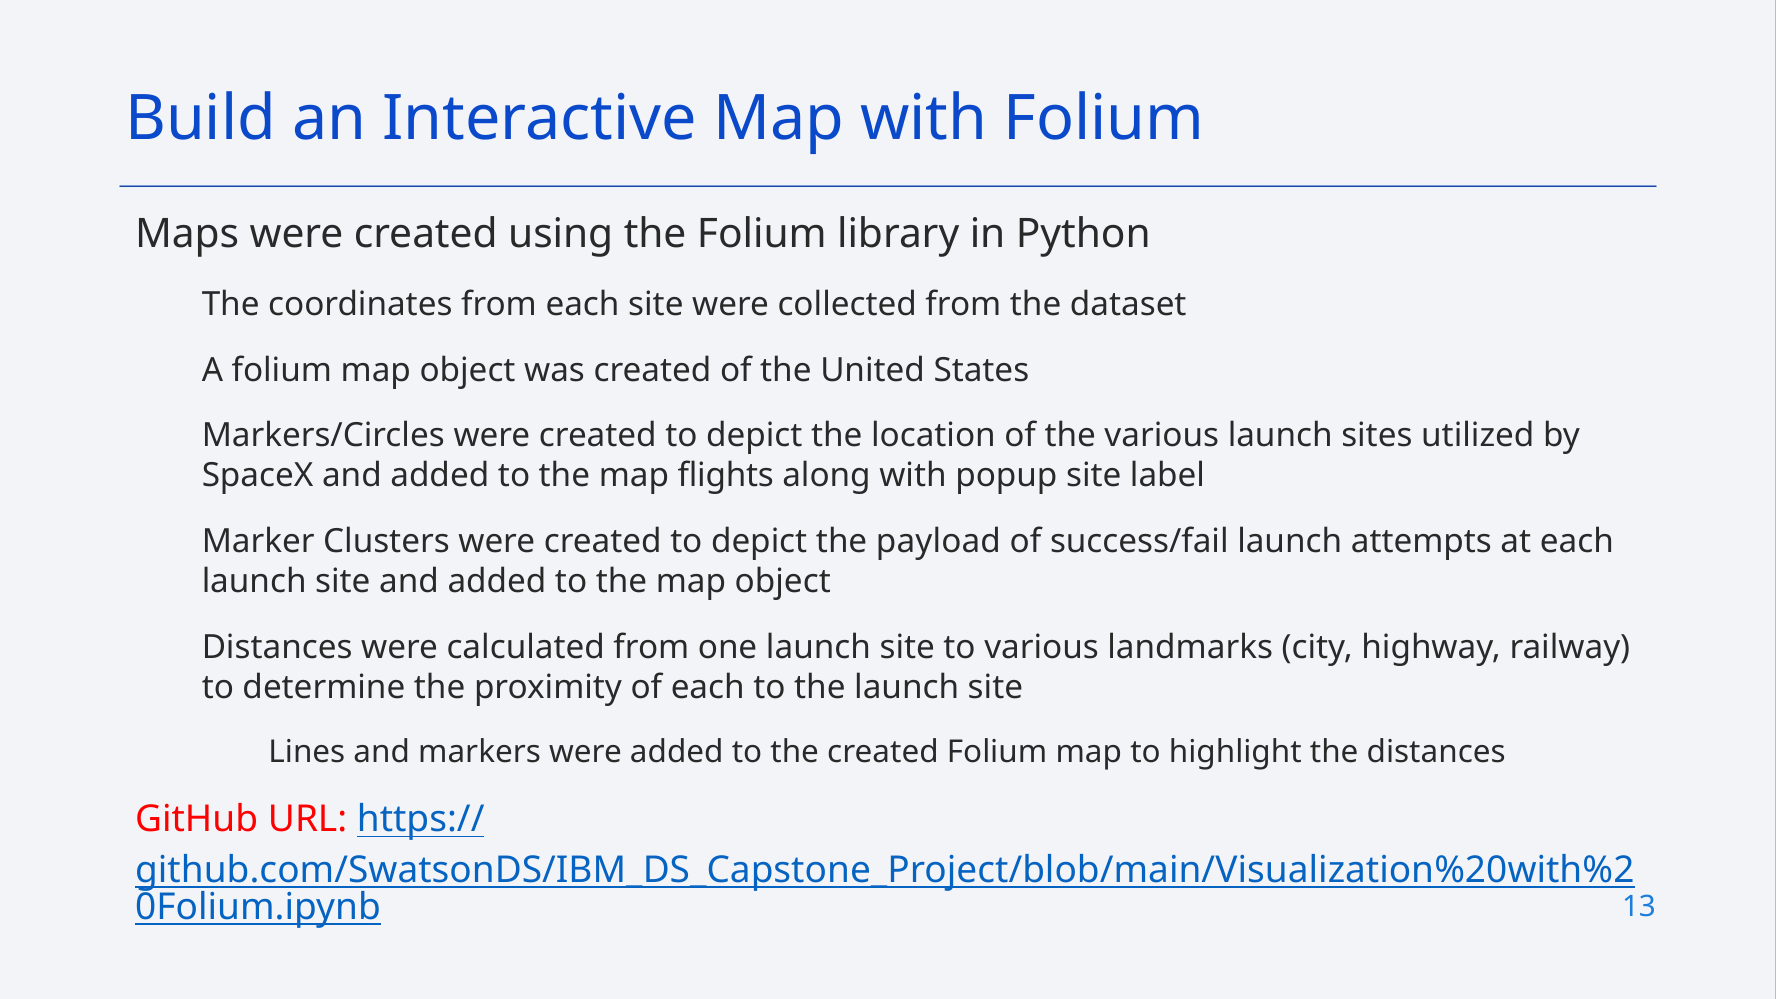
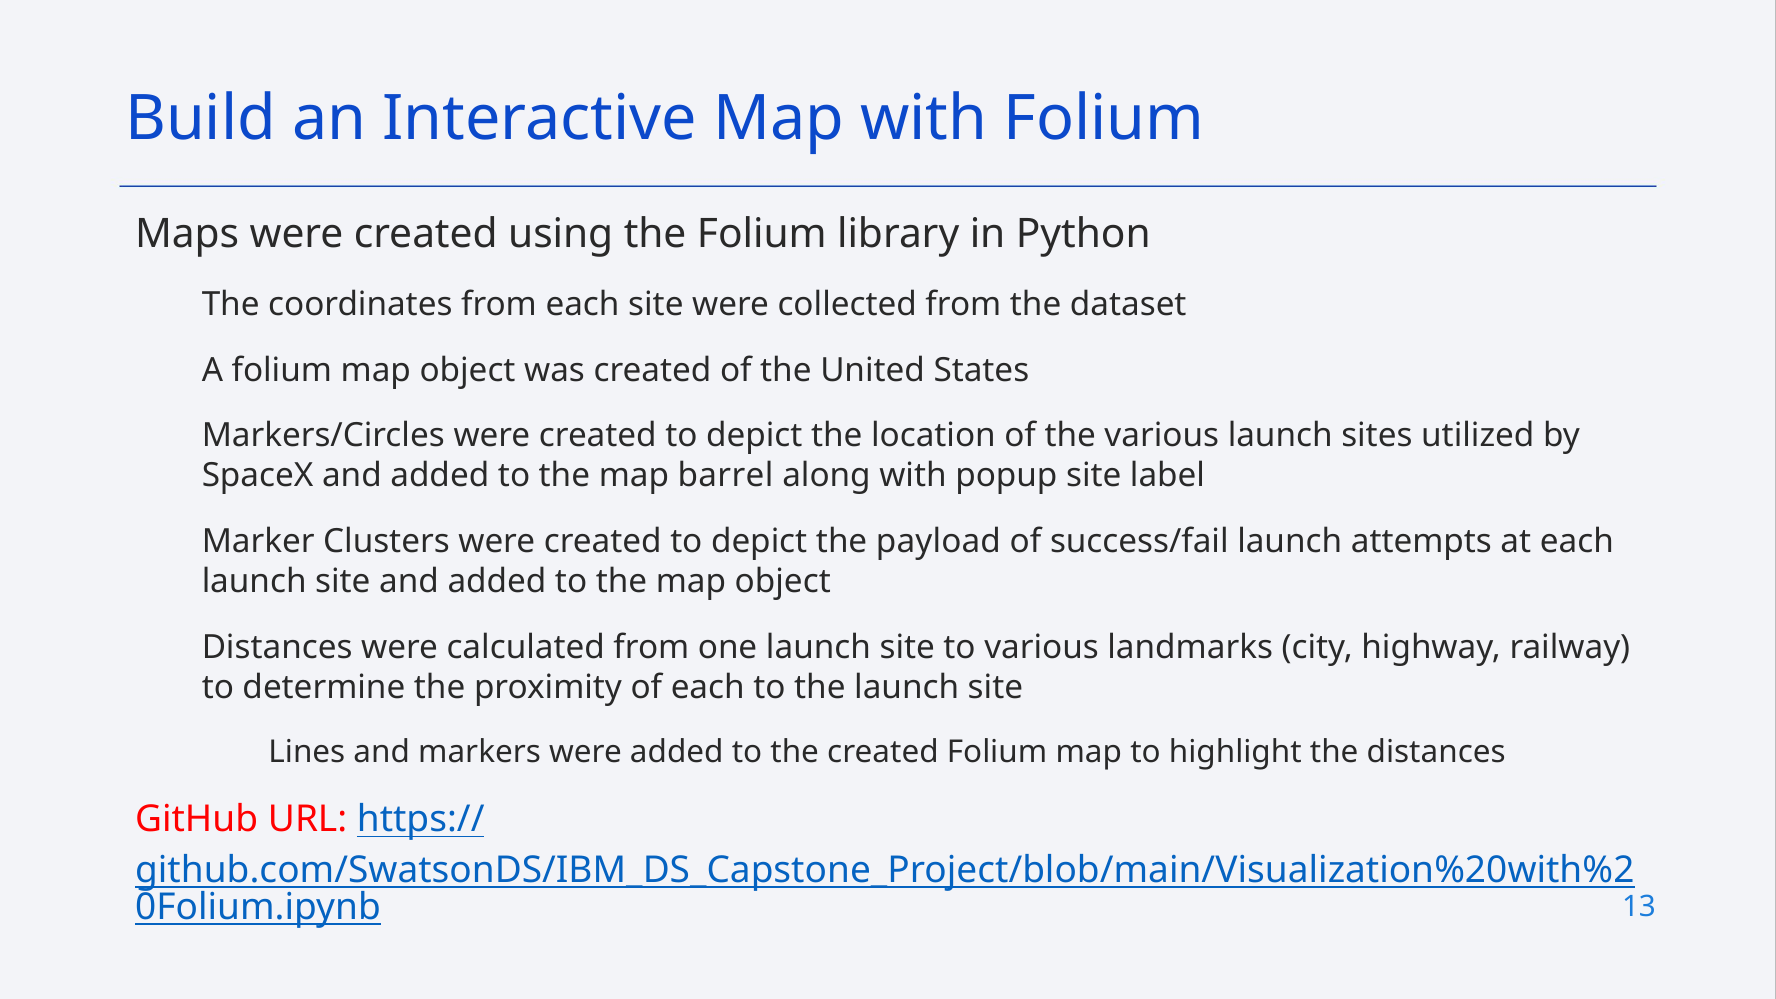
flights: flights -> barrel (725, 476)
